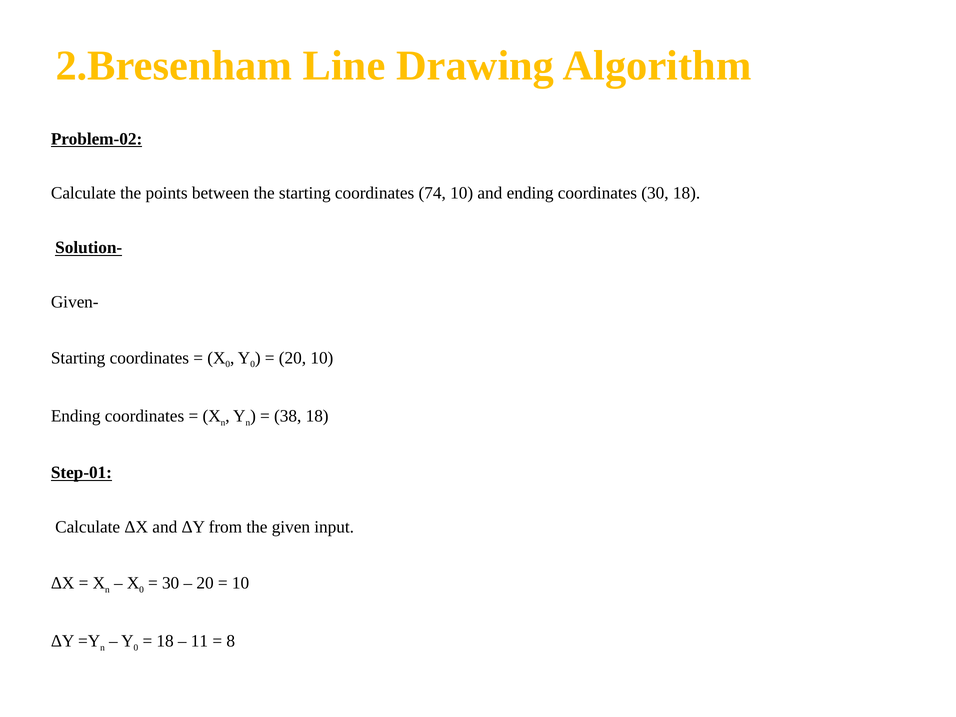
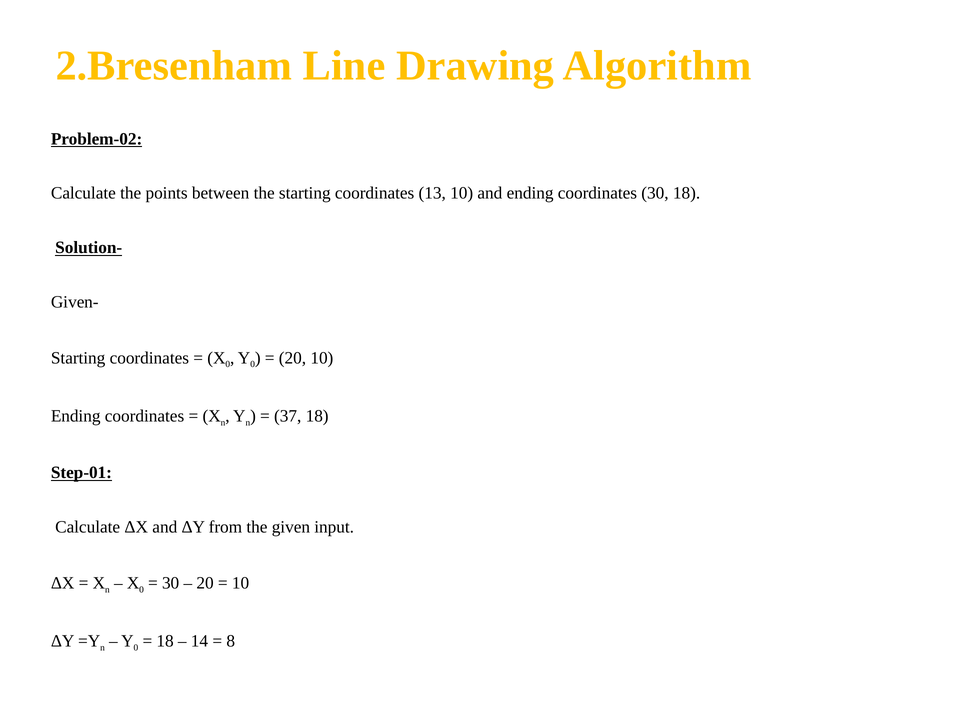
74: 74 -> 13 (432, 193)
38: 38 -> 37 (288, 416)
11: 11 -> 14 (199, 641)
